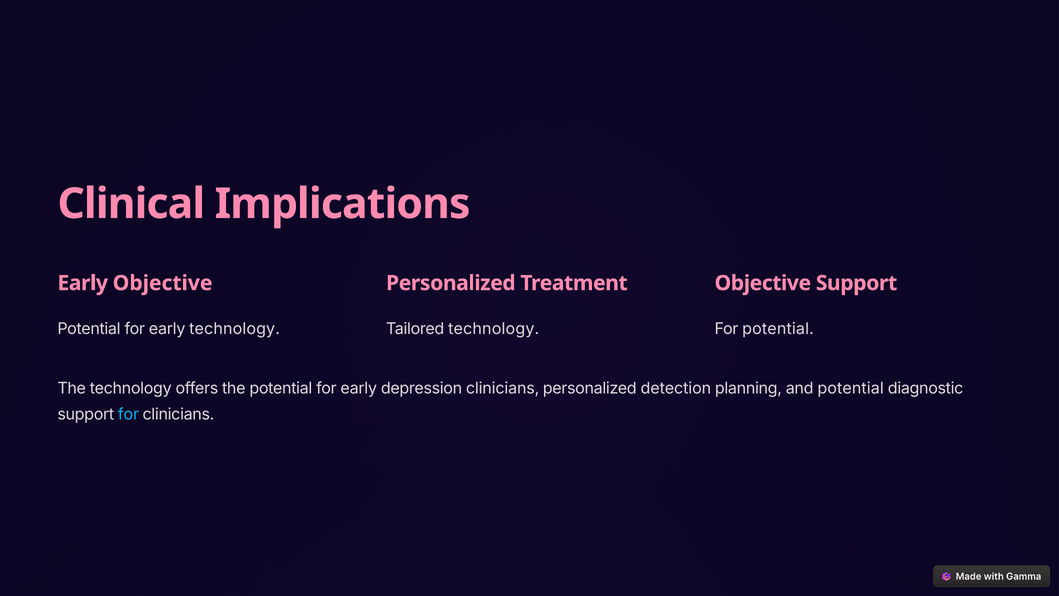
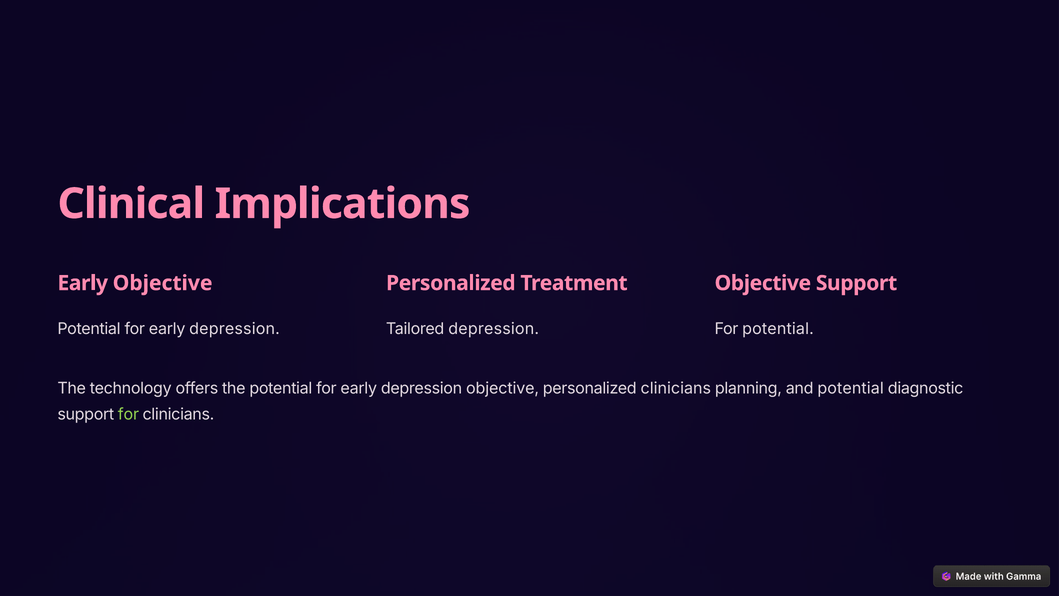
technology: technology -> depression (235, 329)
Tailored technology: technology -> depression (494, 329)
early depression clinicians: clinicians -> objective (503, 388)
personalized detection: detection -> clinicians (676, 388)
for colour: light blue -> light green (128, 414)
